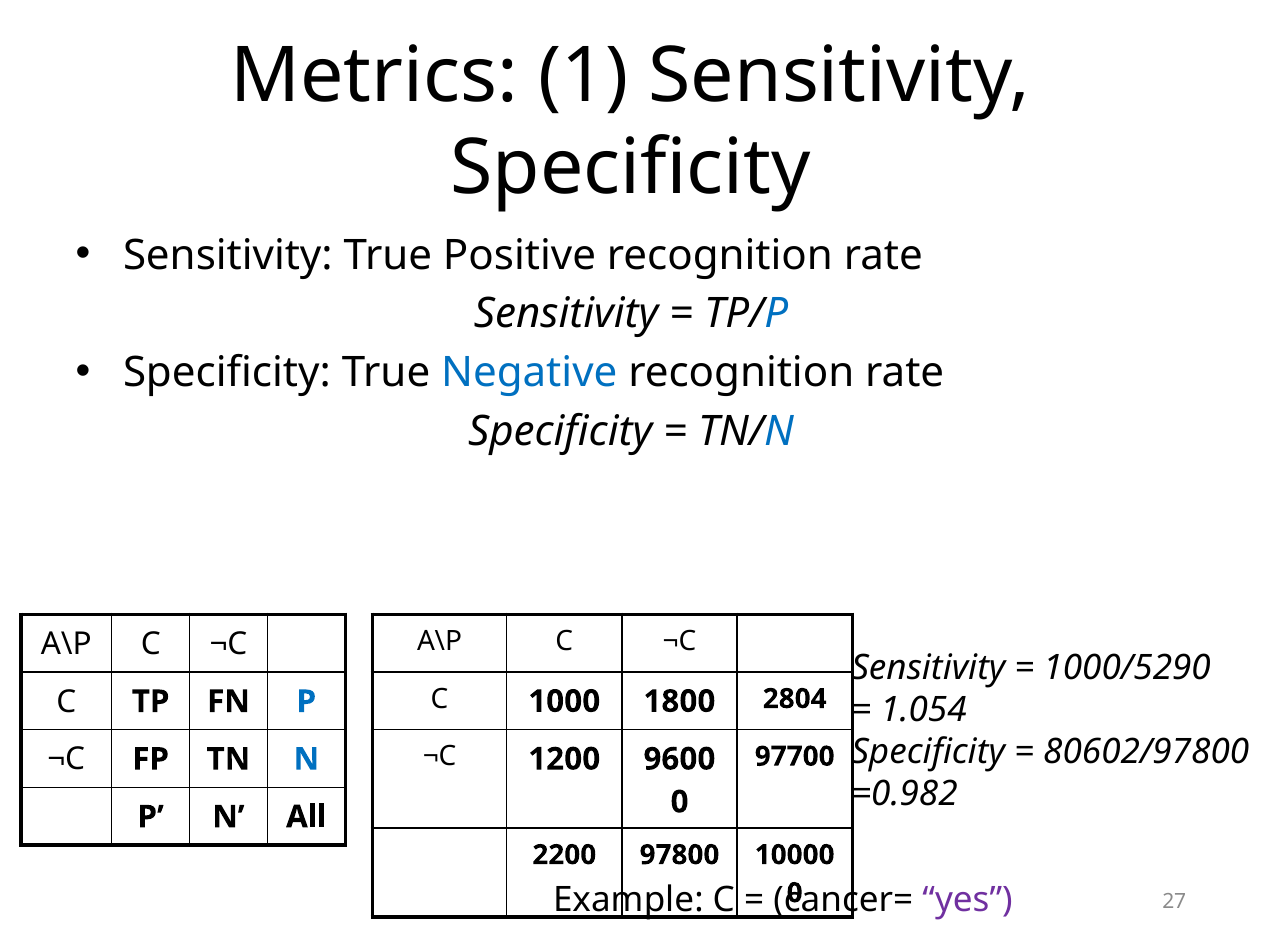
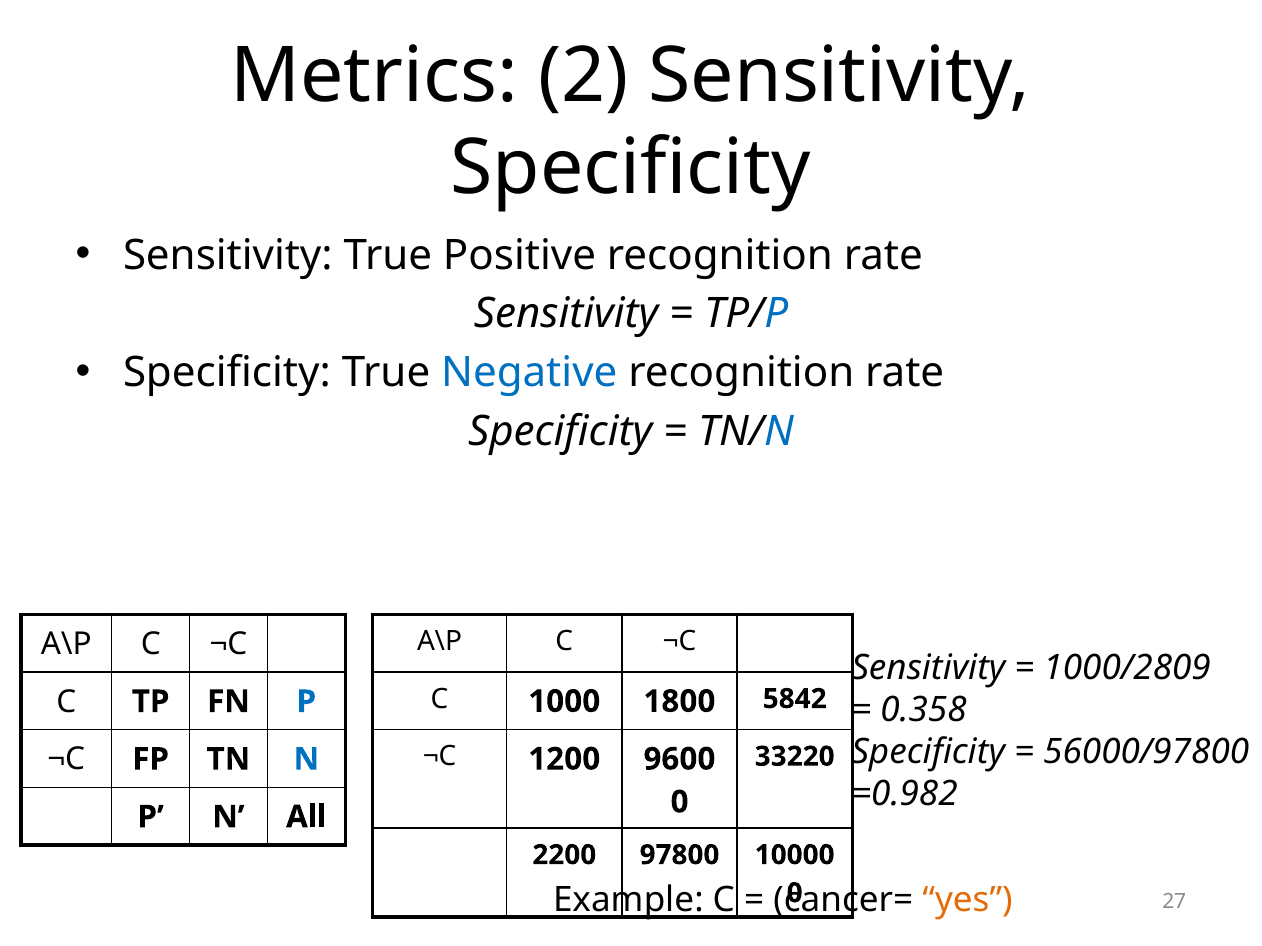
1: 1 -> 2 (583, 76)
1000/5290: 1000/5290 -> 1000/2809 (1127, 668)
2804: 2804 -> 5842 (795, 699)
1.054: 1.054 -> 0.358 (923, 710)
80602/97800: 80602/97800 -> 56000/97800 (1146, 753)
97700: 97700 -> 33220 (795, 757)
yes colour: purple -> orange (968, 900)
